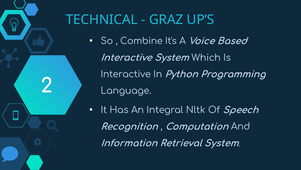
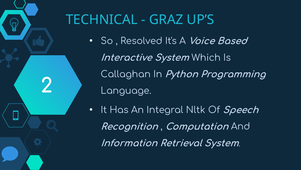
Combine: Combine -> Resolved (141, 41)
Interactive: Interactive -> Callaghan (126, 74)
